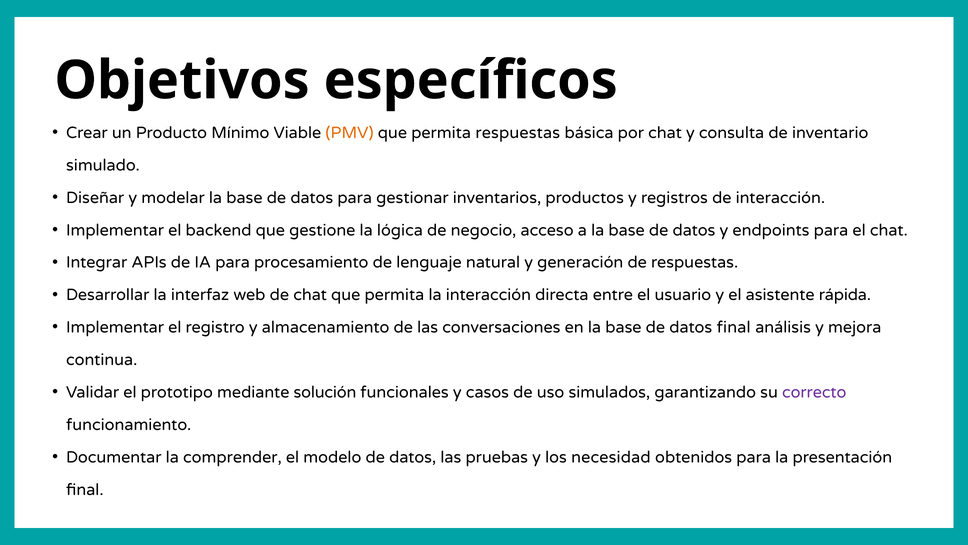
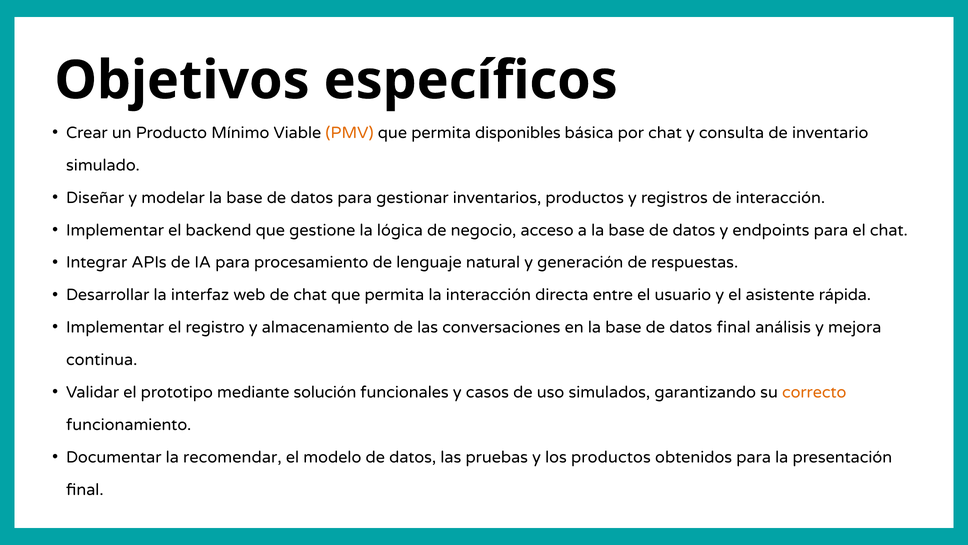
permita respuestas: respuestas -> disponibles (518, 133)
correcto colour: purple -> orange (814, 392)
comprender: comprender -> recomendar (232, 457)
los necesidad: necesidad -> productos (611, 457)
